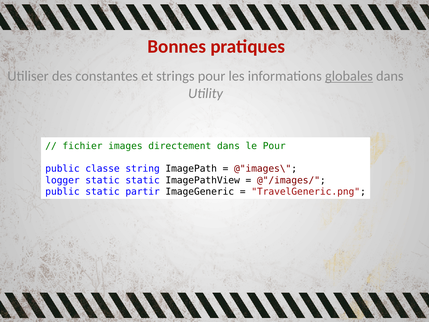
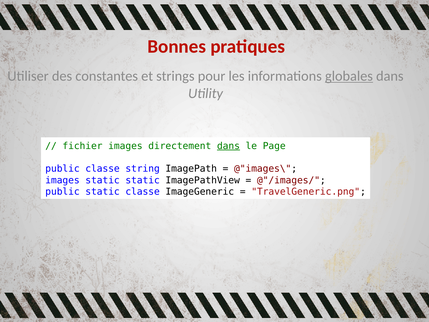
dans underline: none -> present (228, 146)
le Pour: Pour -> Page (274, 146)
logger: logger -> images (62, 180)
static partir: partir -> classe (143, 192)
